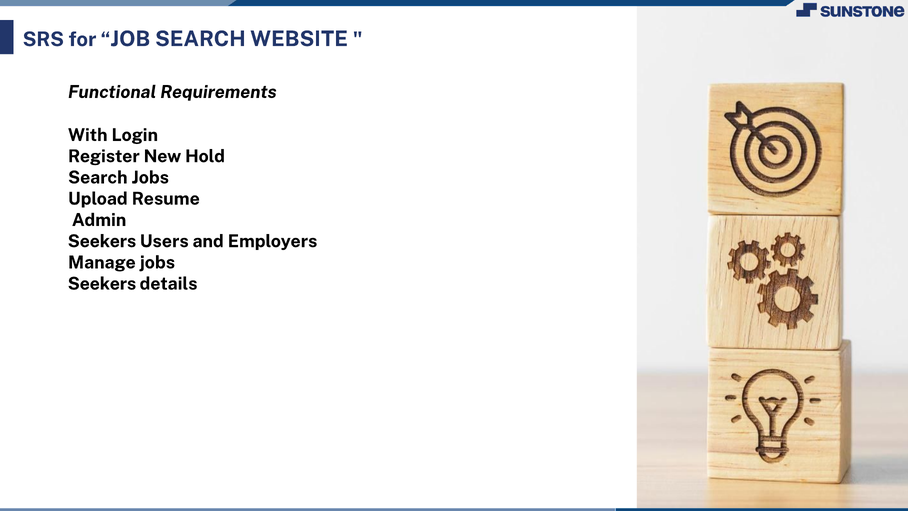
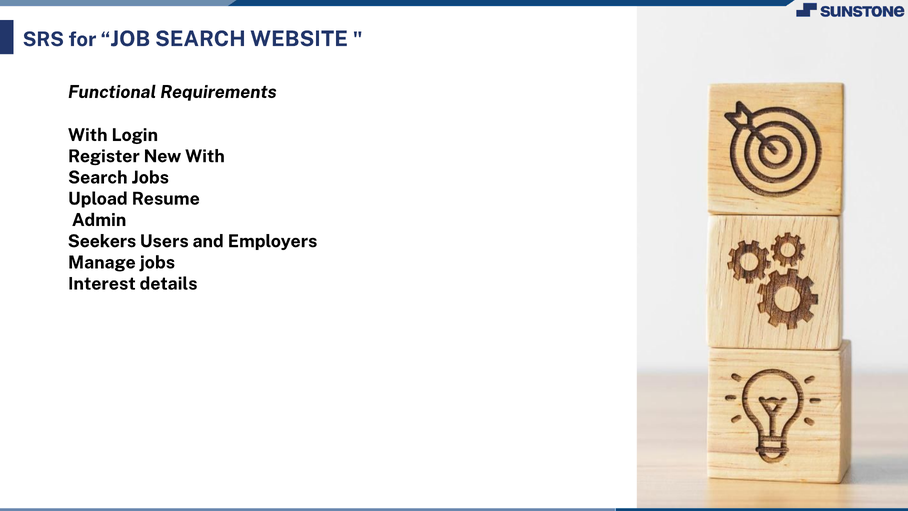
New Hold: Hold -> With (205, 156)
Seekers: Seekers -> Interest (102, 284)
